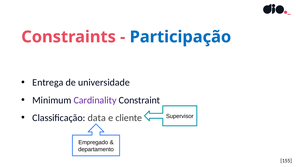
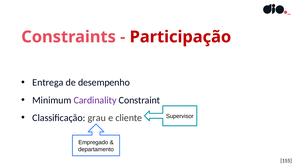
Participação colour: blue -> red (180, 37)
universidade: universidade -> desempenho (104, 82)
data: data -> grau (97, 117)
